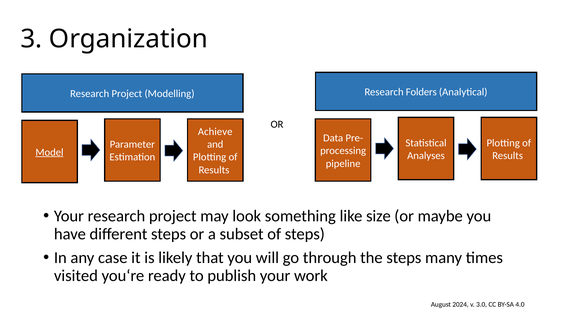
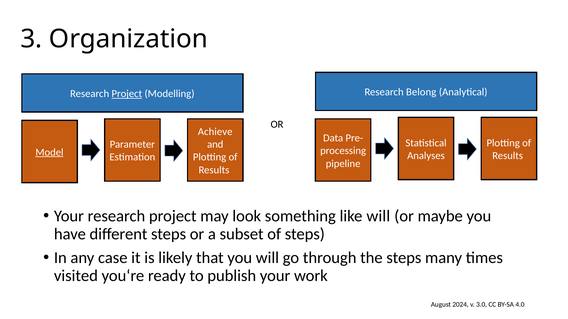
Folders: Folders -> Belong (421, 92)
Project underline: none -> present (127, 94)
like size: size -> will (378, 216)
